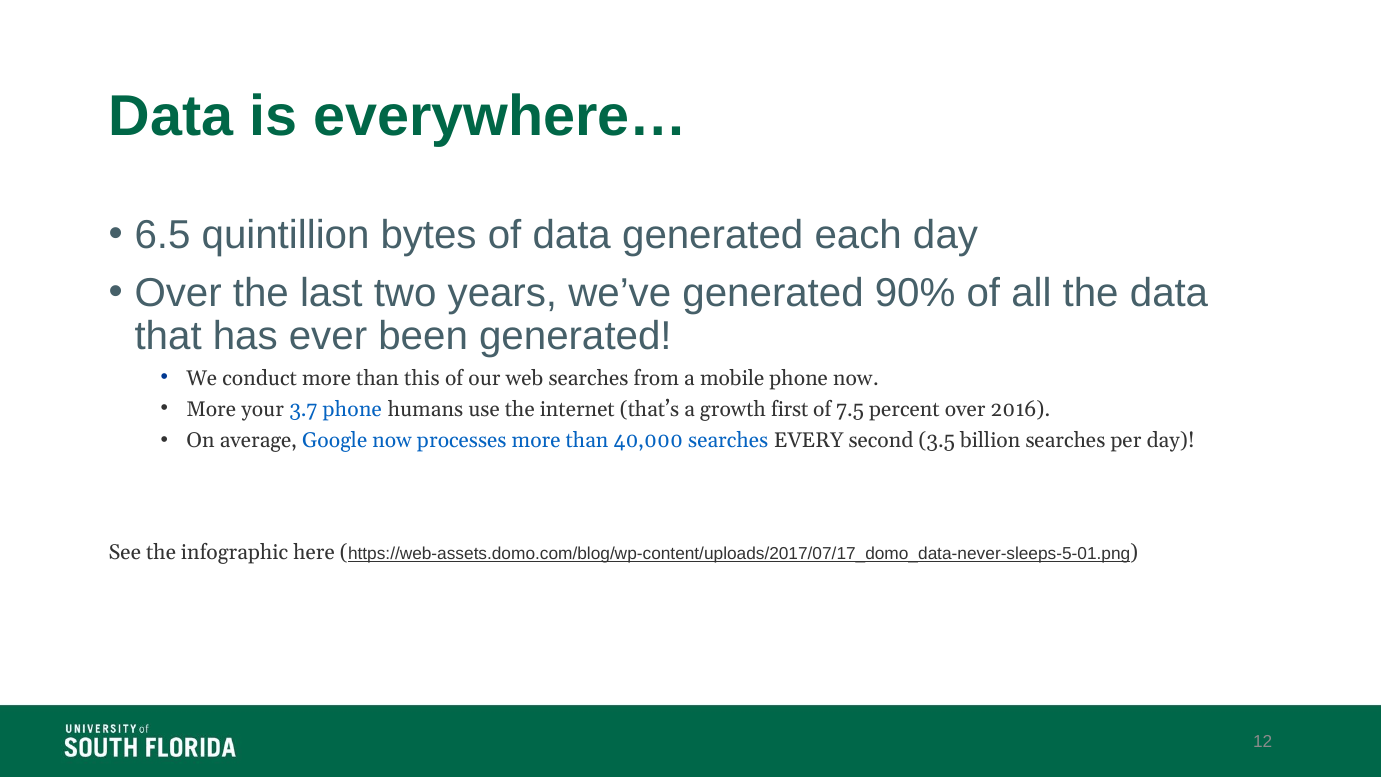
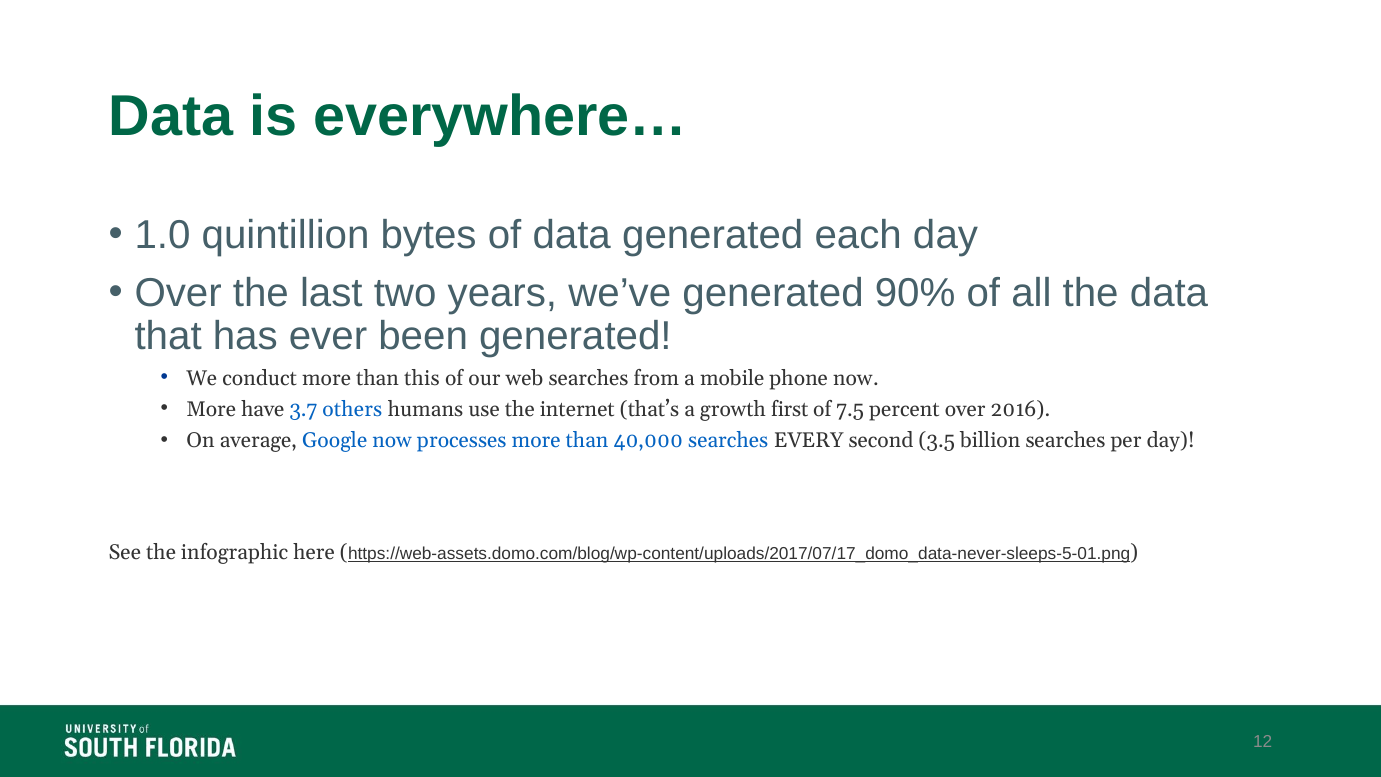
6.5: 6.5 -> 1.0 (163, 235)
your: your -> have (263, 409)
3.7 phone: phone -> others (352, 409)
